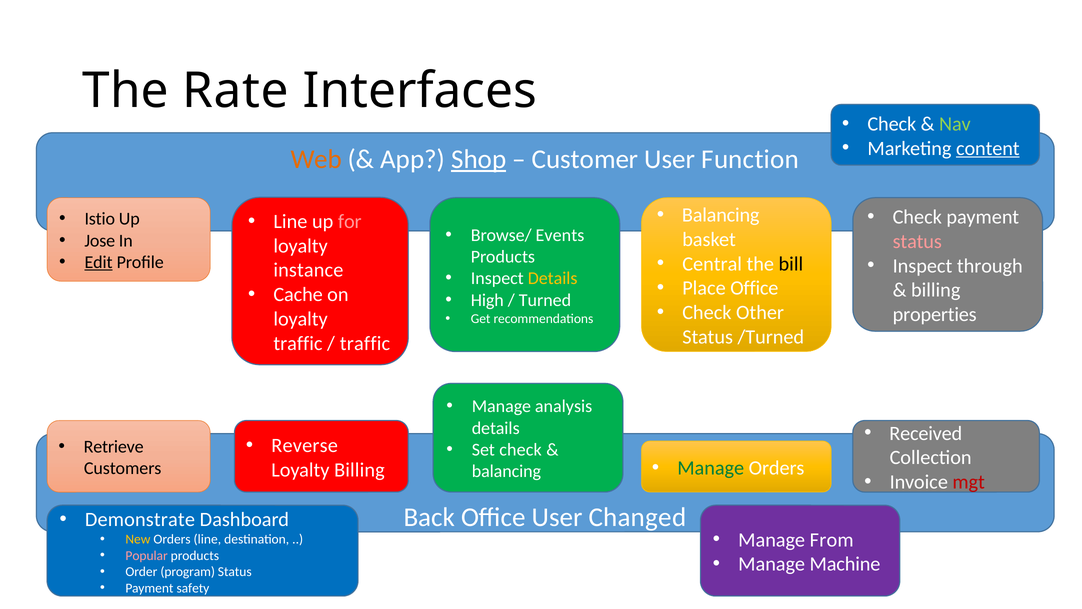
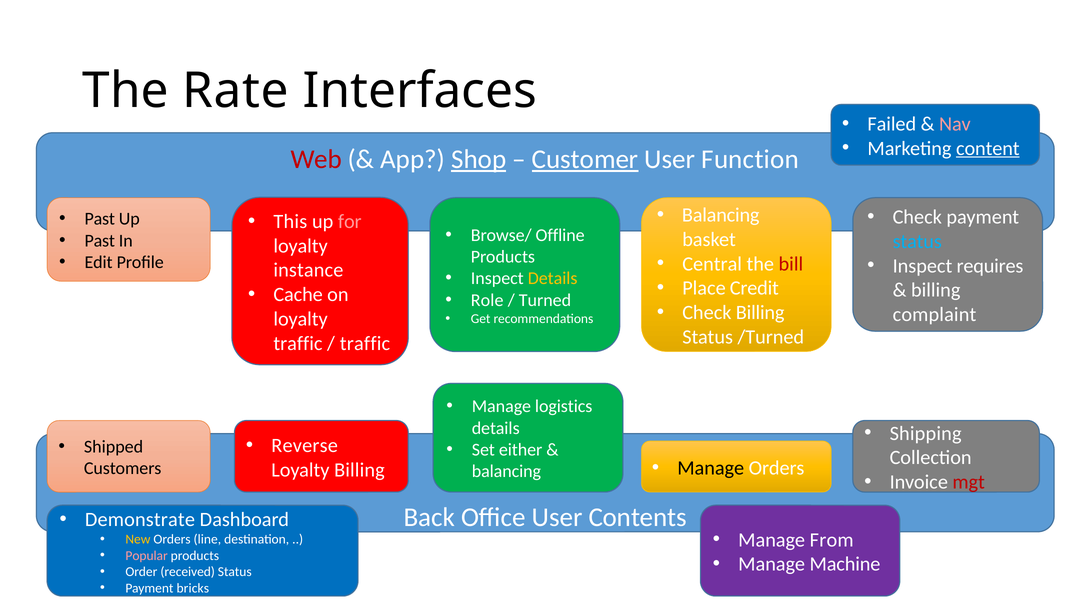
Check: Check -> Failed (892, 124)
Nav colour: light green -> pink (955, 124)
Web colour: orange -> red (316, 159)
Customer underline: none -> present (585, 159)
Istio: Istio -> Past (100, 219)
Line: Line -> This (290, 221)
Events: Events -> Offline (560, 235)
Jose: Jose -> Past (100, 241)
status colour: pink -> light blue (917, 241)
Edit underline: present -> none (99, 262)
bill colour: black -> red (791, 264)
through: through -> requires (990, 266)
Place Office: Office -> Credit (754, 288)
High: High -> Role (487, 300)
Check Other: Other -> Billing (760, 312)
properties: properties -> complaint (935, 314)
analysis: analysis -> logistics (564, 406)
Received: Received -> Shipping (926, 433)
Retrieve: Retrieve -> Shipped (114, 446)
Set check: check -> either (521, 449)
Manage colour: green -> black (711, 468)
Changed: Changed -> Contents (638, 517)
program: program -> received (188, 571)
safety: safety -> bricks (193, 588)
